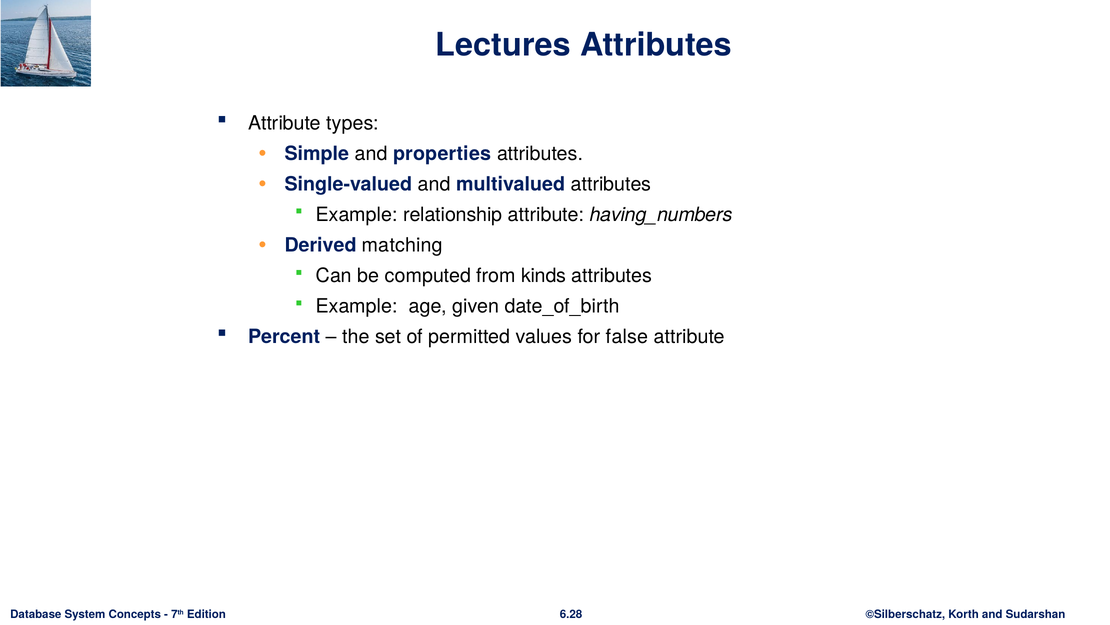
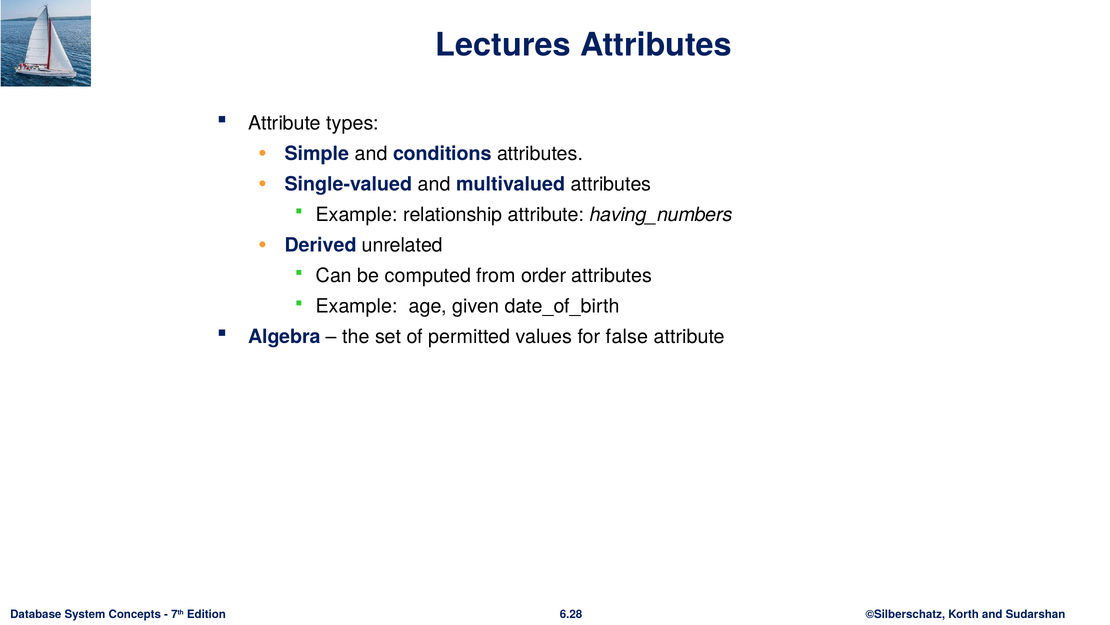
properties: properties -> conditions (442, 154)
matching: matching -> unrelated (402, 245)
kinds: kinds -> order (544, 276)
Percent: Percent -> Algebra (284, 337)
